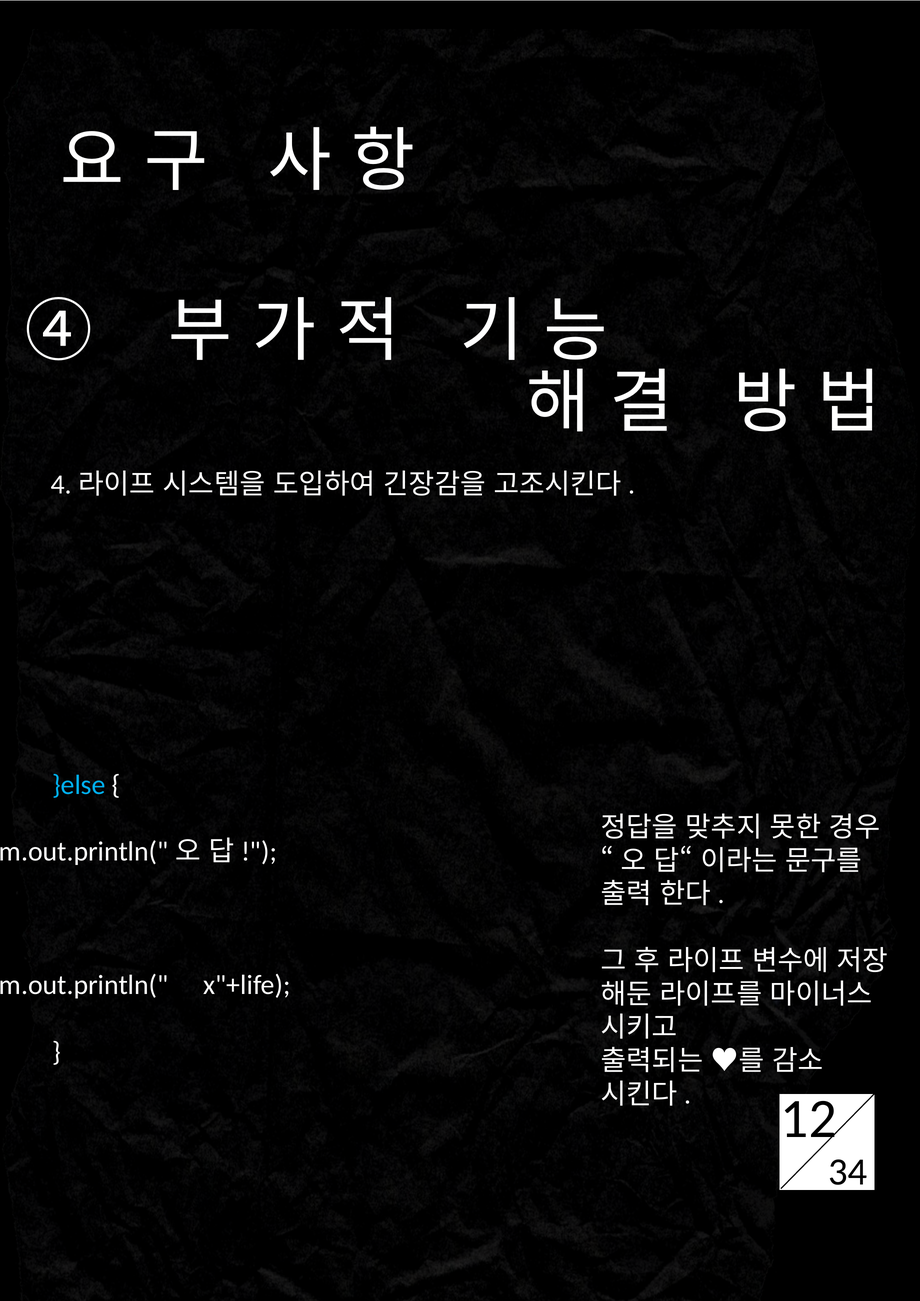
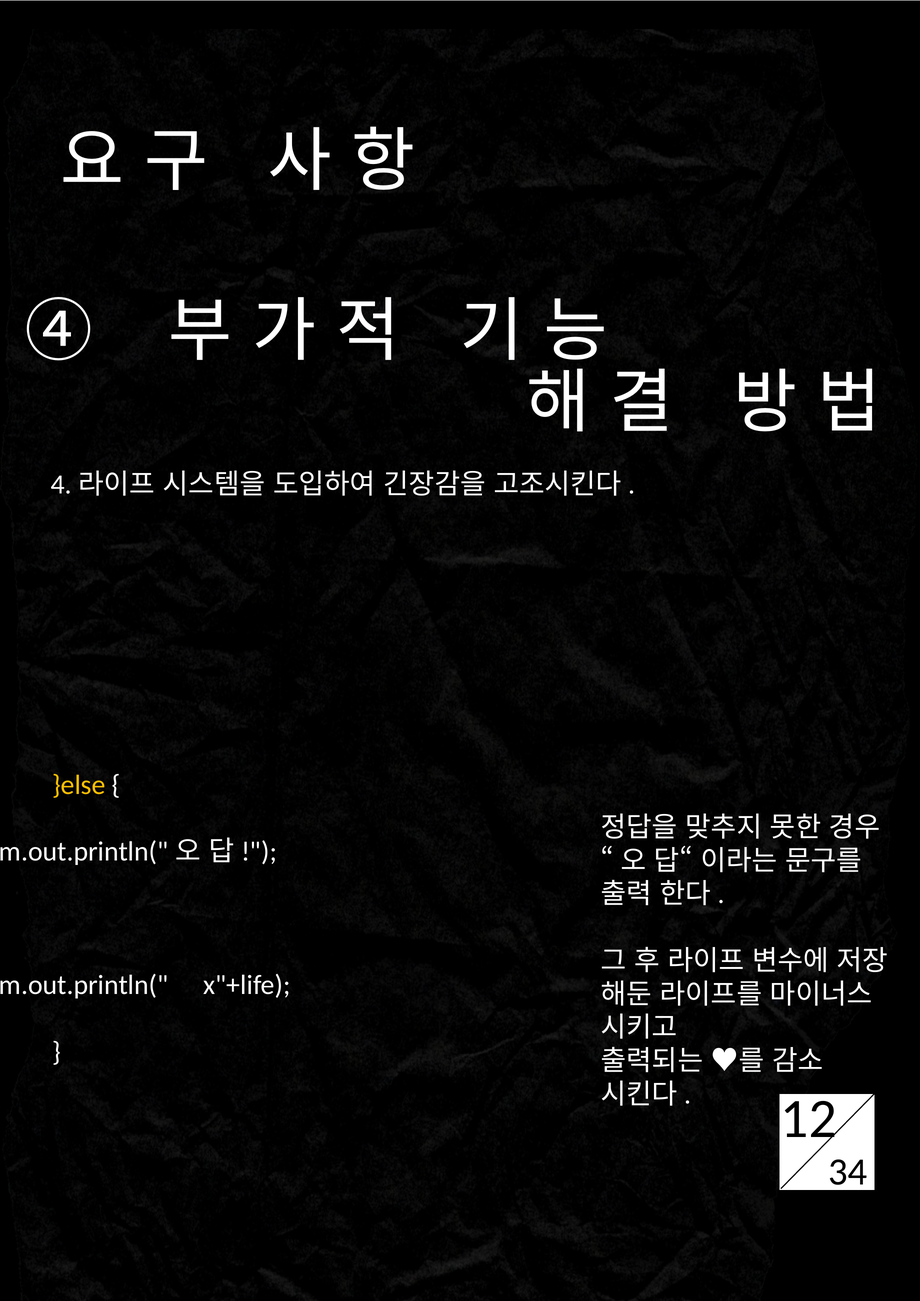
}else colour: light blue -> yellow (79, 786)
